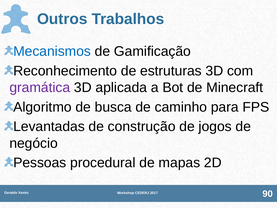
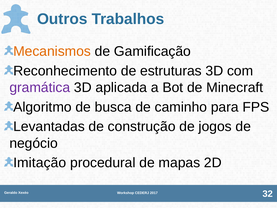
Mecanismos colour: blue -> orange (52, 51)
Pessoas: Pessoas -> Imitação (40, 163)
90: 90 -> 32 (268, 194)
